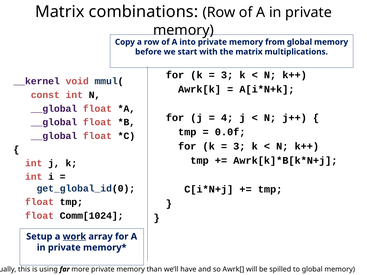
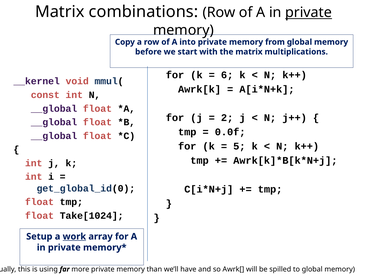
private underline: none -> present (309, 13)
3: 3 -> 6 (227, 75)
4: 4 -> 2 (227, 118)
3: 3 -> 5 (239, 146)
Comm[1024: Comm[1024 -> Take[1024 (92, 216)
